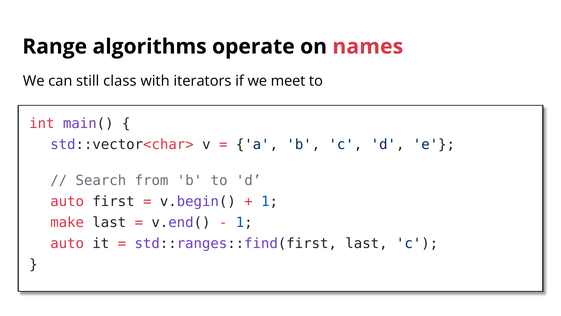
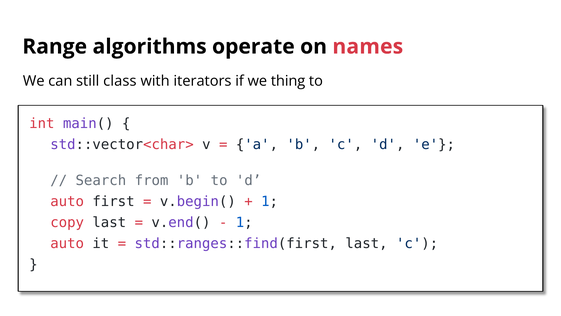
meet: meet -> thing (288, 81)
make: make -> copy (67, 222)
